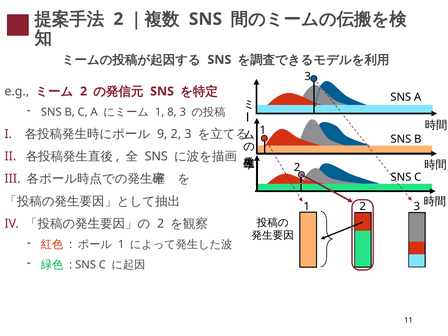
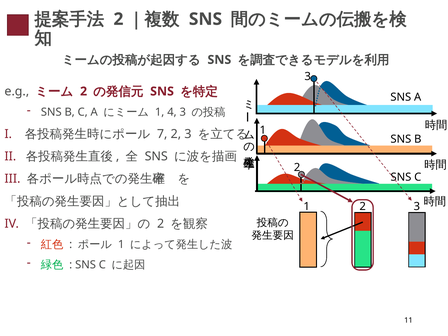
8: 8 -> 4 (172, 112)
9: 9 -> 7 (162, 134)
